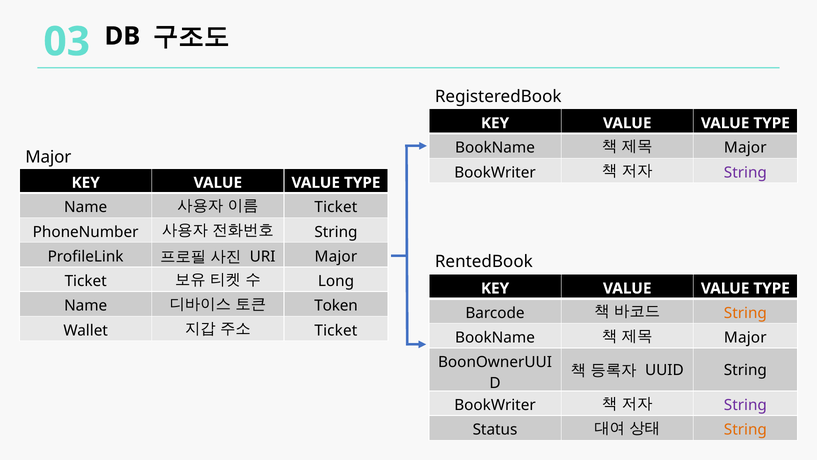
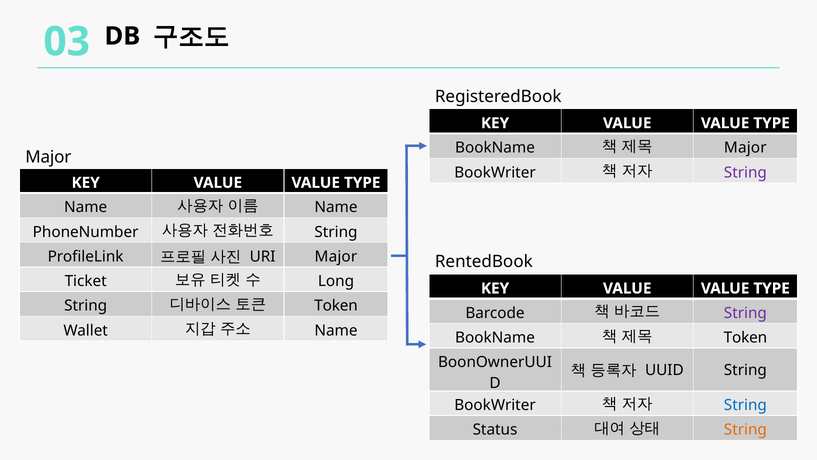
Ticket: Ticket -> Name (336, 207)
Name: Name -> String (86, 306)
String colour: orange -> purple (745, 313)
Ticket: Ticket -> Name (336, 330)
Major: Major -> Token (745, 337)
String colour: purple -> blue (745, 405)
